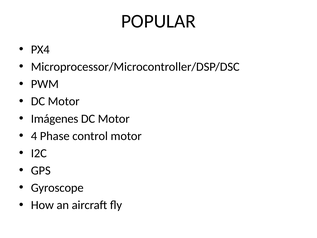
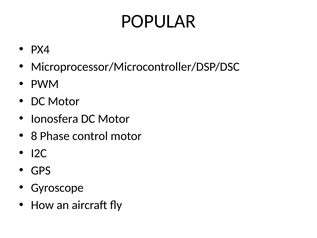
Imágenes: Imágenes -> Ionosfera (55, 119)
4: 4 -> 8 (34, 136)
